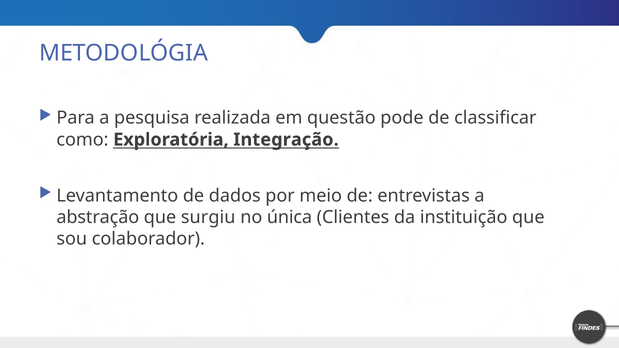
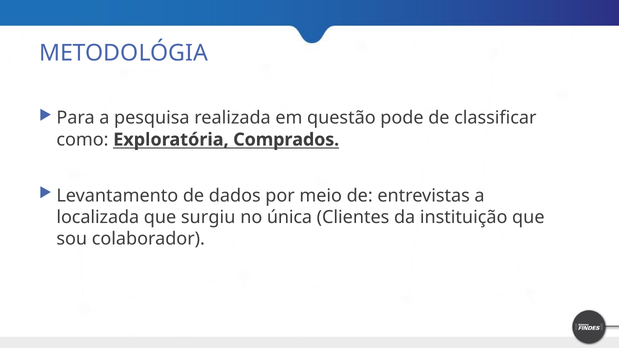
Integração: Integração -> Comprados (286, 140)
abstração: abstração -> localizada (98, 217)
